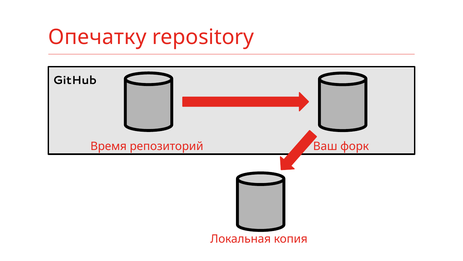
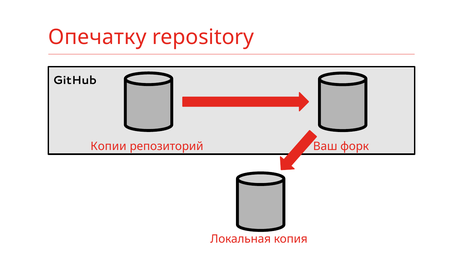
Время: Время -> Копии (108, 146)
